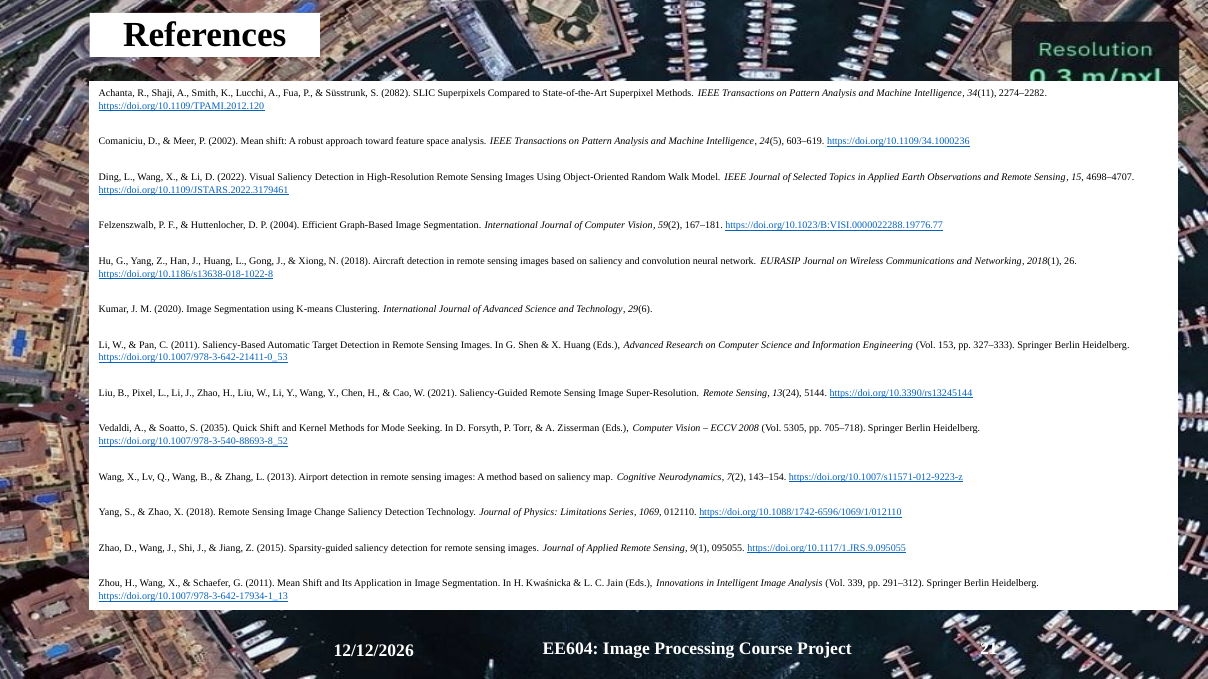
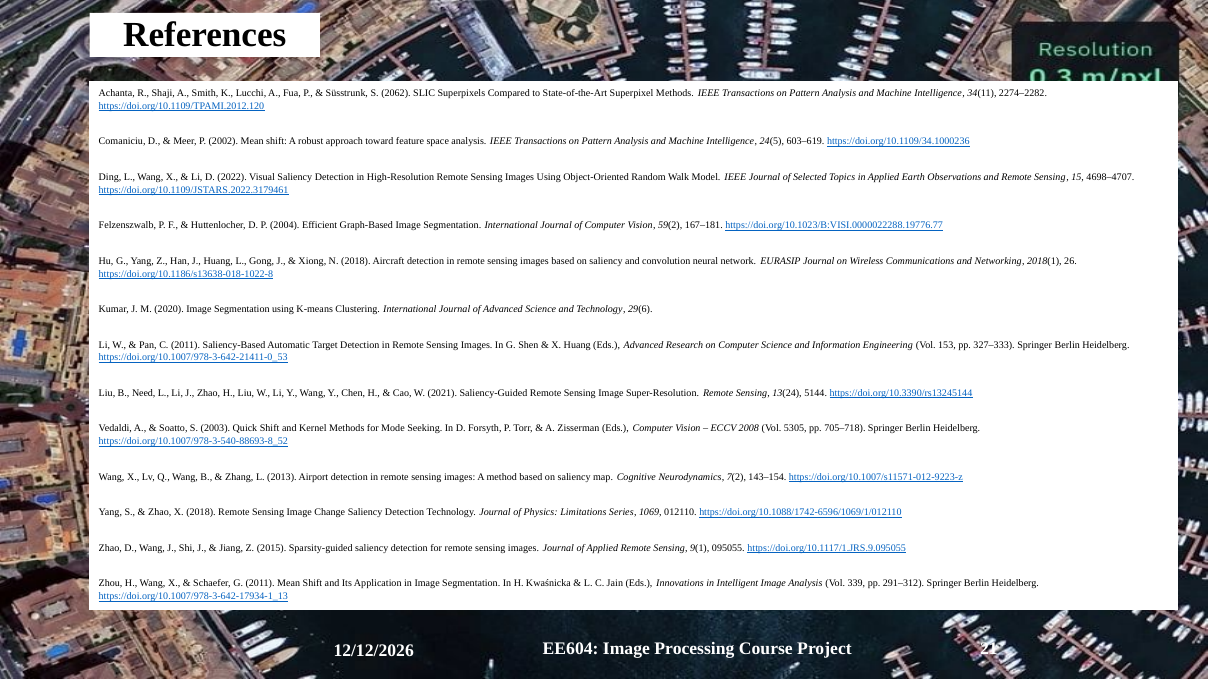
2082: 2082 -> 2062 (396, 93)
Pixel: Pixel -> Need (144, 393)
2035: 2035 -> 2003 (215, 429)
